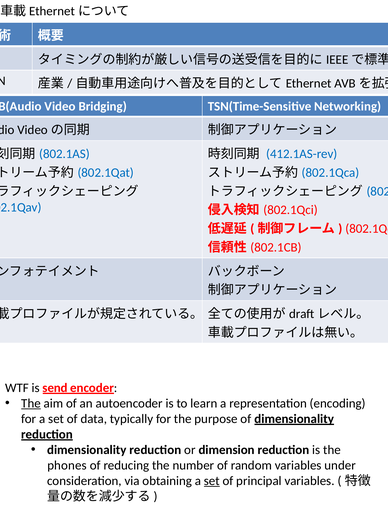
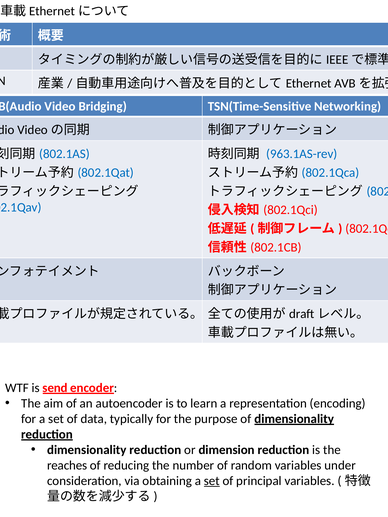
412.1AS-rev: 412.1AS-rev -> 963.1AS-rev (302, 154)
The underline: present -> none (31, 404)
phones: phones -> reaches (67, 466)
